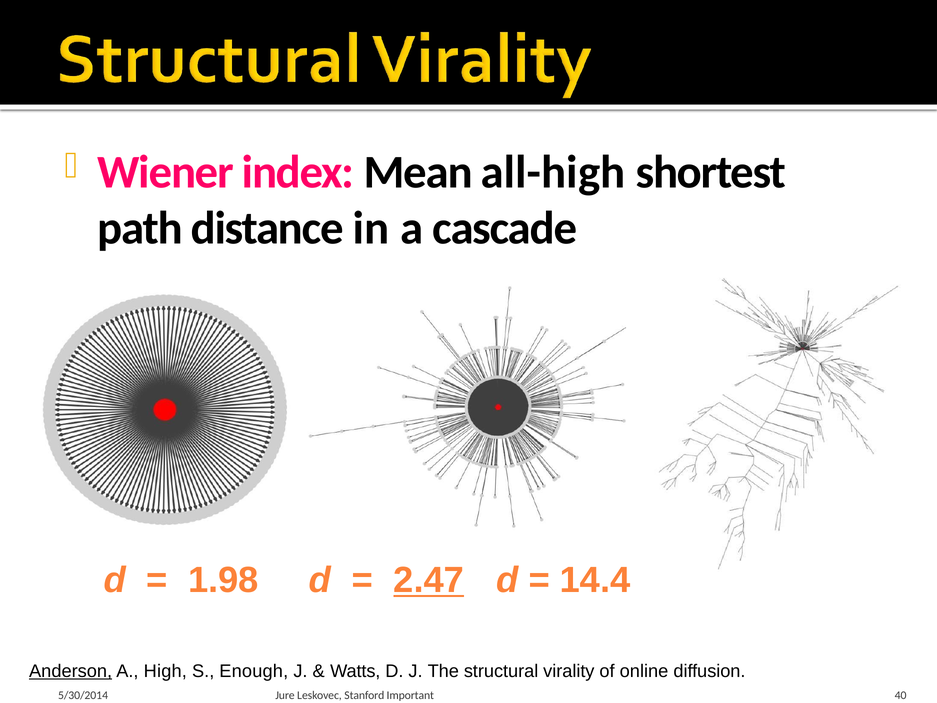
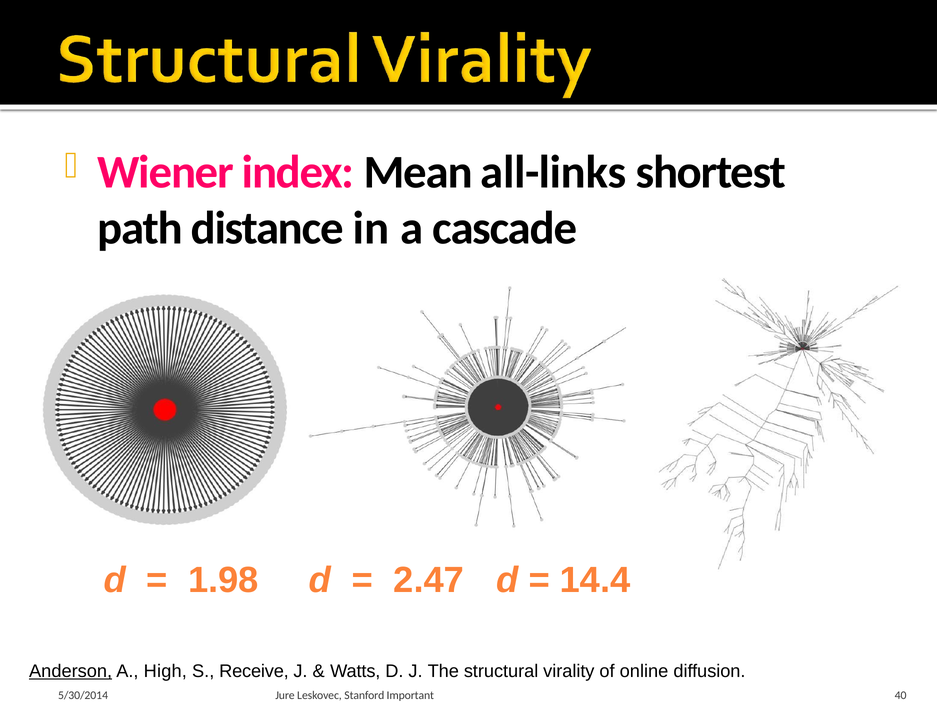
all-high: all-high -> all-links (553, 172)
2.47 underline: present -> none (429, 580)
Enough: Enough -> Receive (254, 671)
